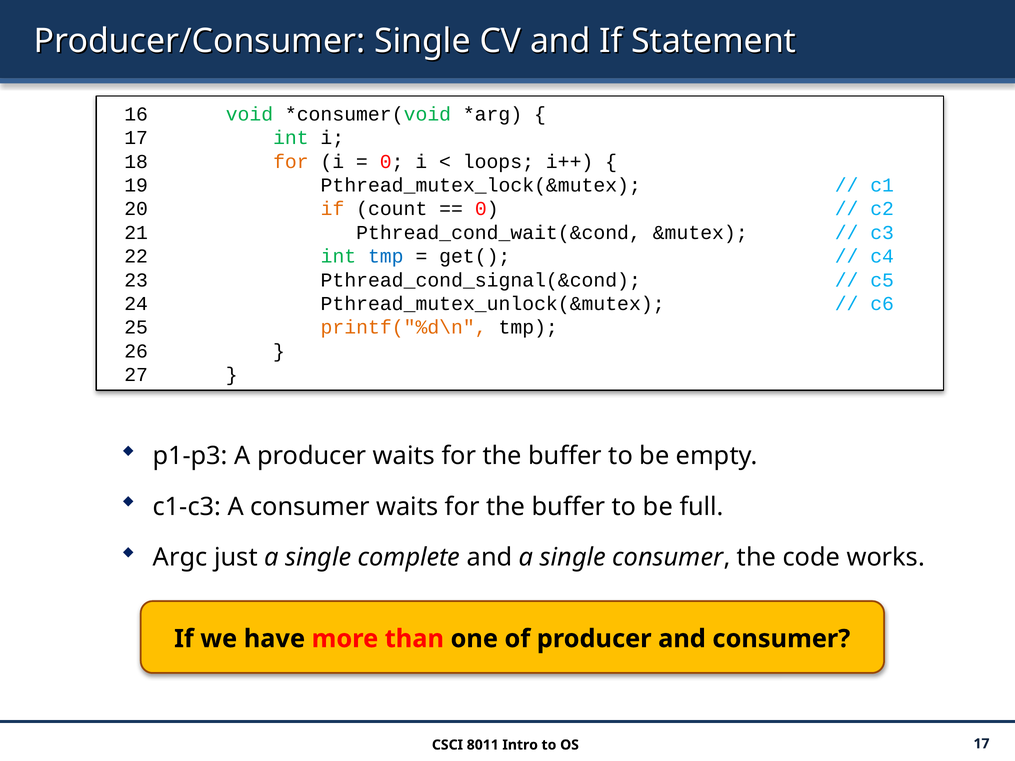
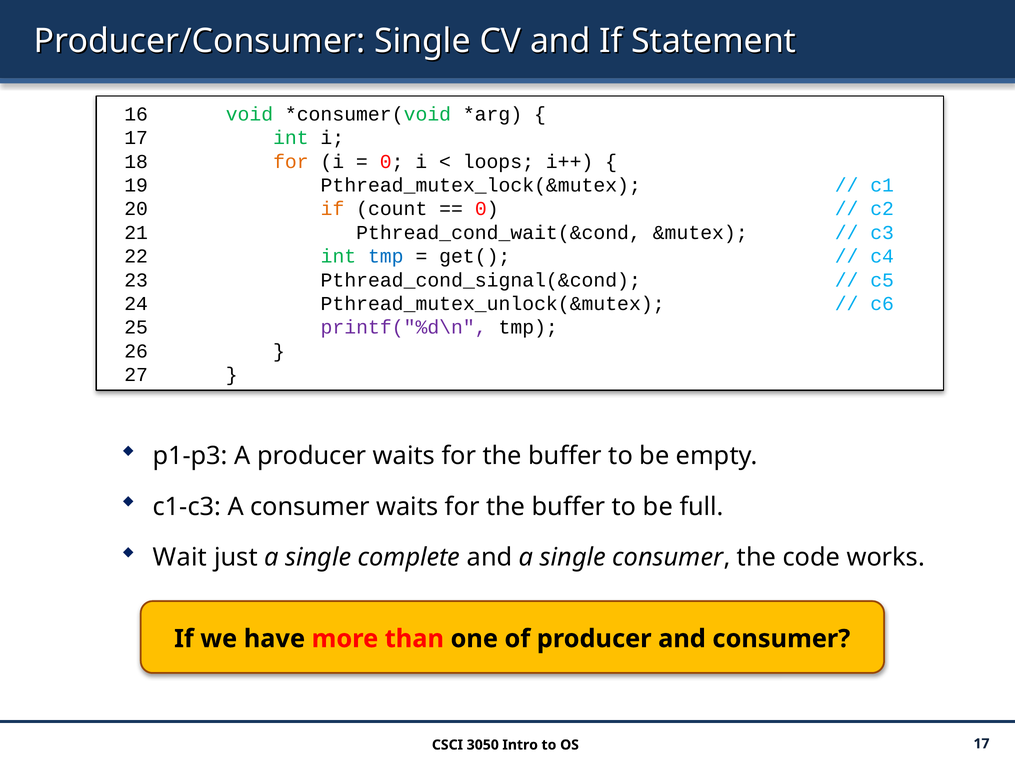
printf("%d\n colour: orange -> purple (404, 327)
Argc: Argc -> Wait (180, 558)
8011: 8011 -> 3050 (483, 745)
